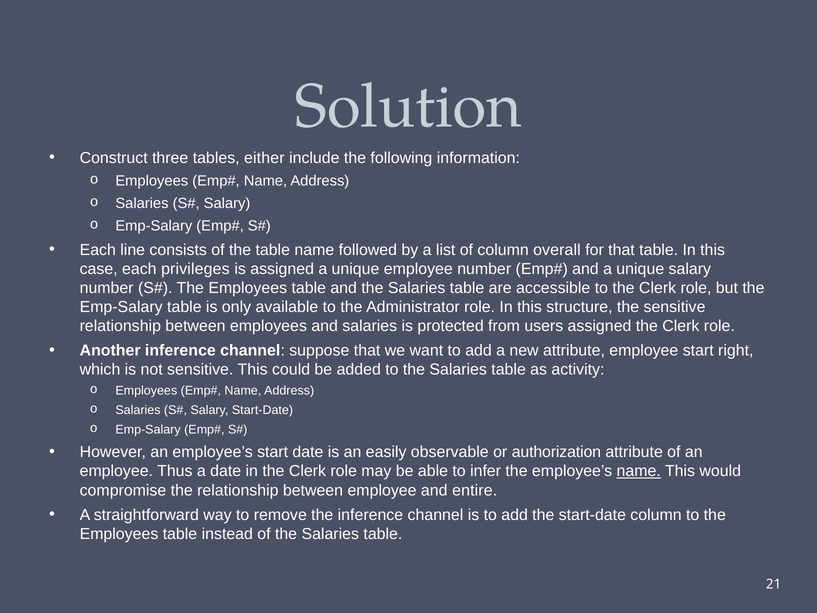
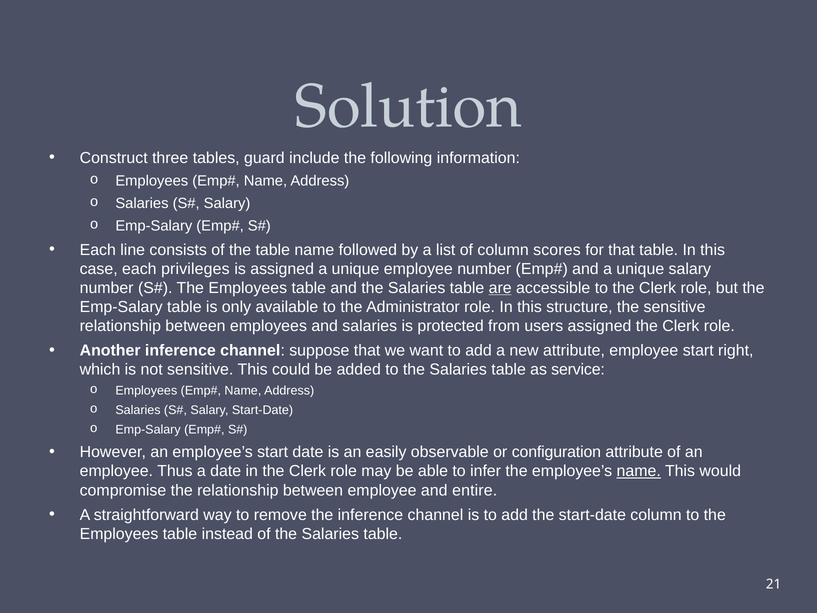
either: either -> guard (264, 158)
overall: overall -> scores (557, 250)
are underline: none -> present (500, 288)
activity: activity -> service (578, 370)
authorization: authorization -> configuration (556, 452)
